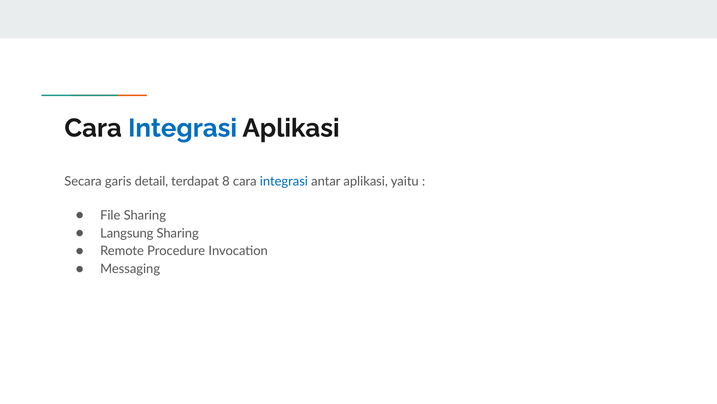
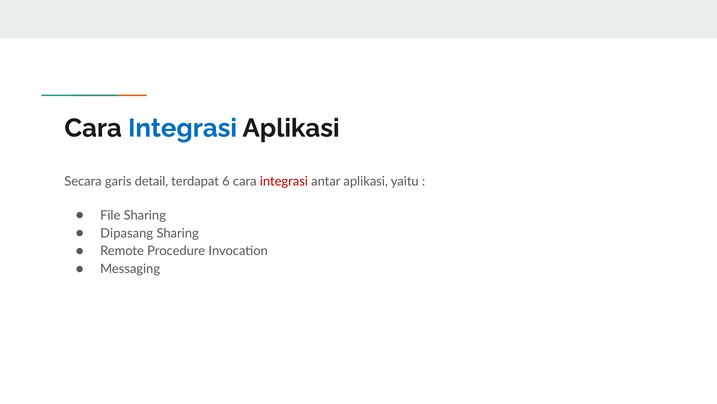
8: 8 -> 6 (226, 181)
integrasi colour: blue -> red (284, 181)
Langsung: Langsung -> Dipasang (127, 233)
